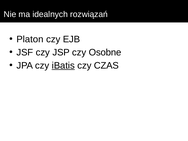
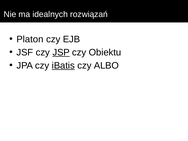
JSP underline: none -> present (61, 52)
Osobne: Osobne -> Obiektu (105, 52)
CZAS: CZAS -> ALBO (106, 66)
